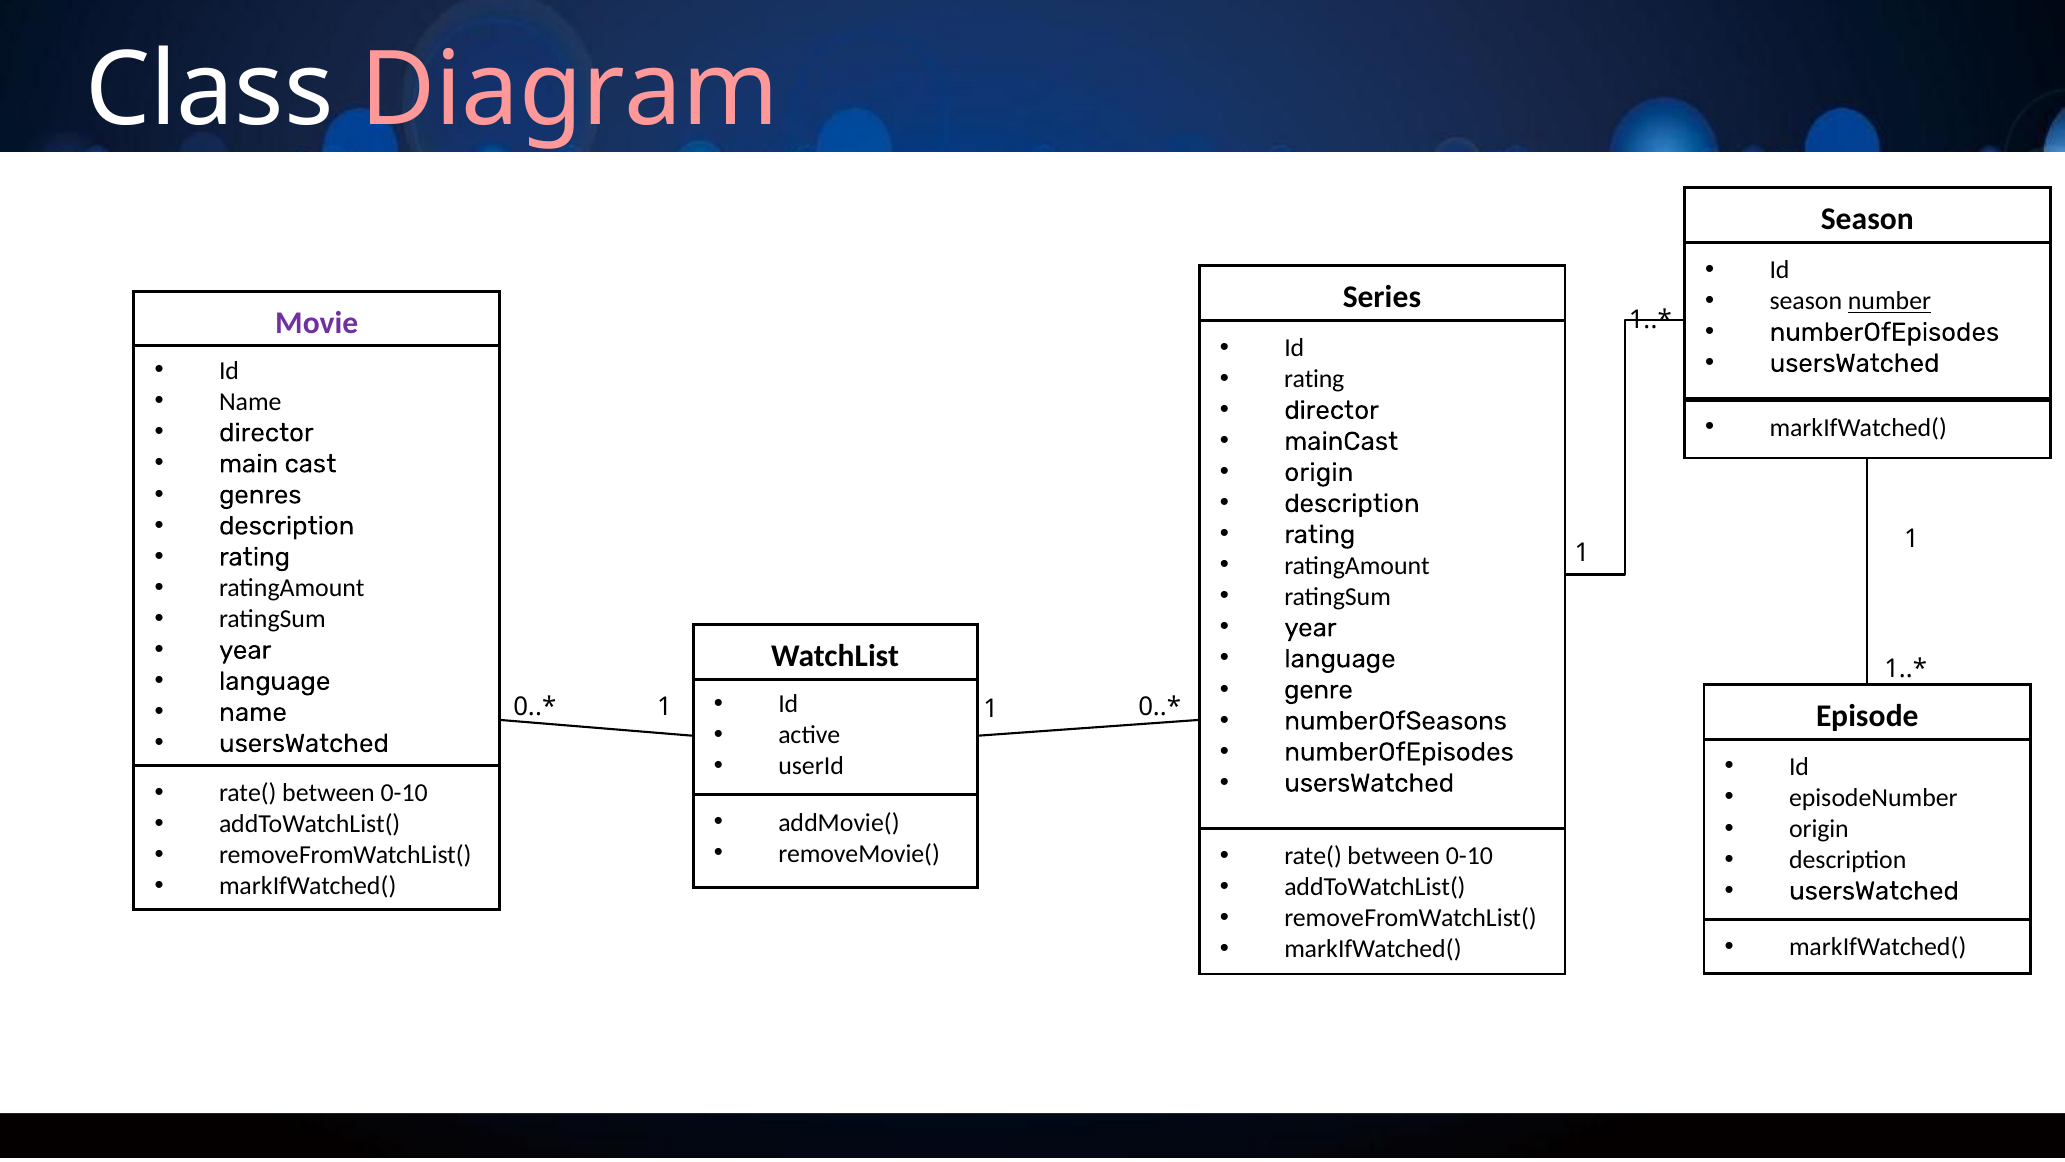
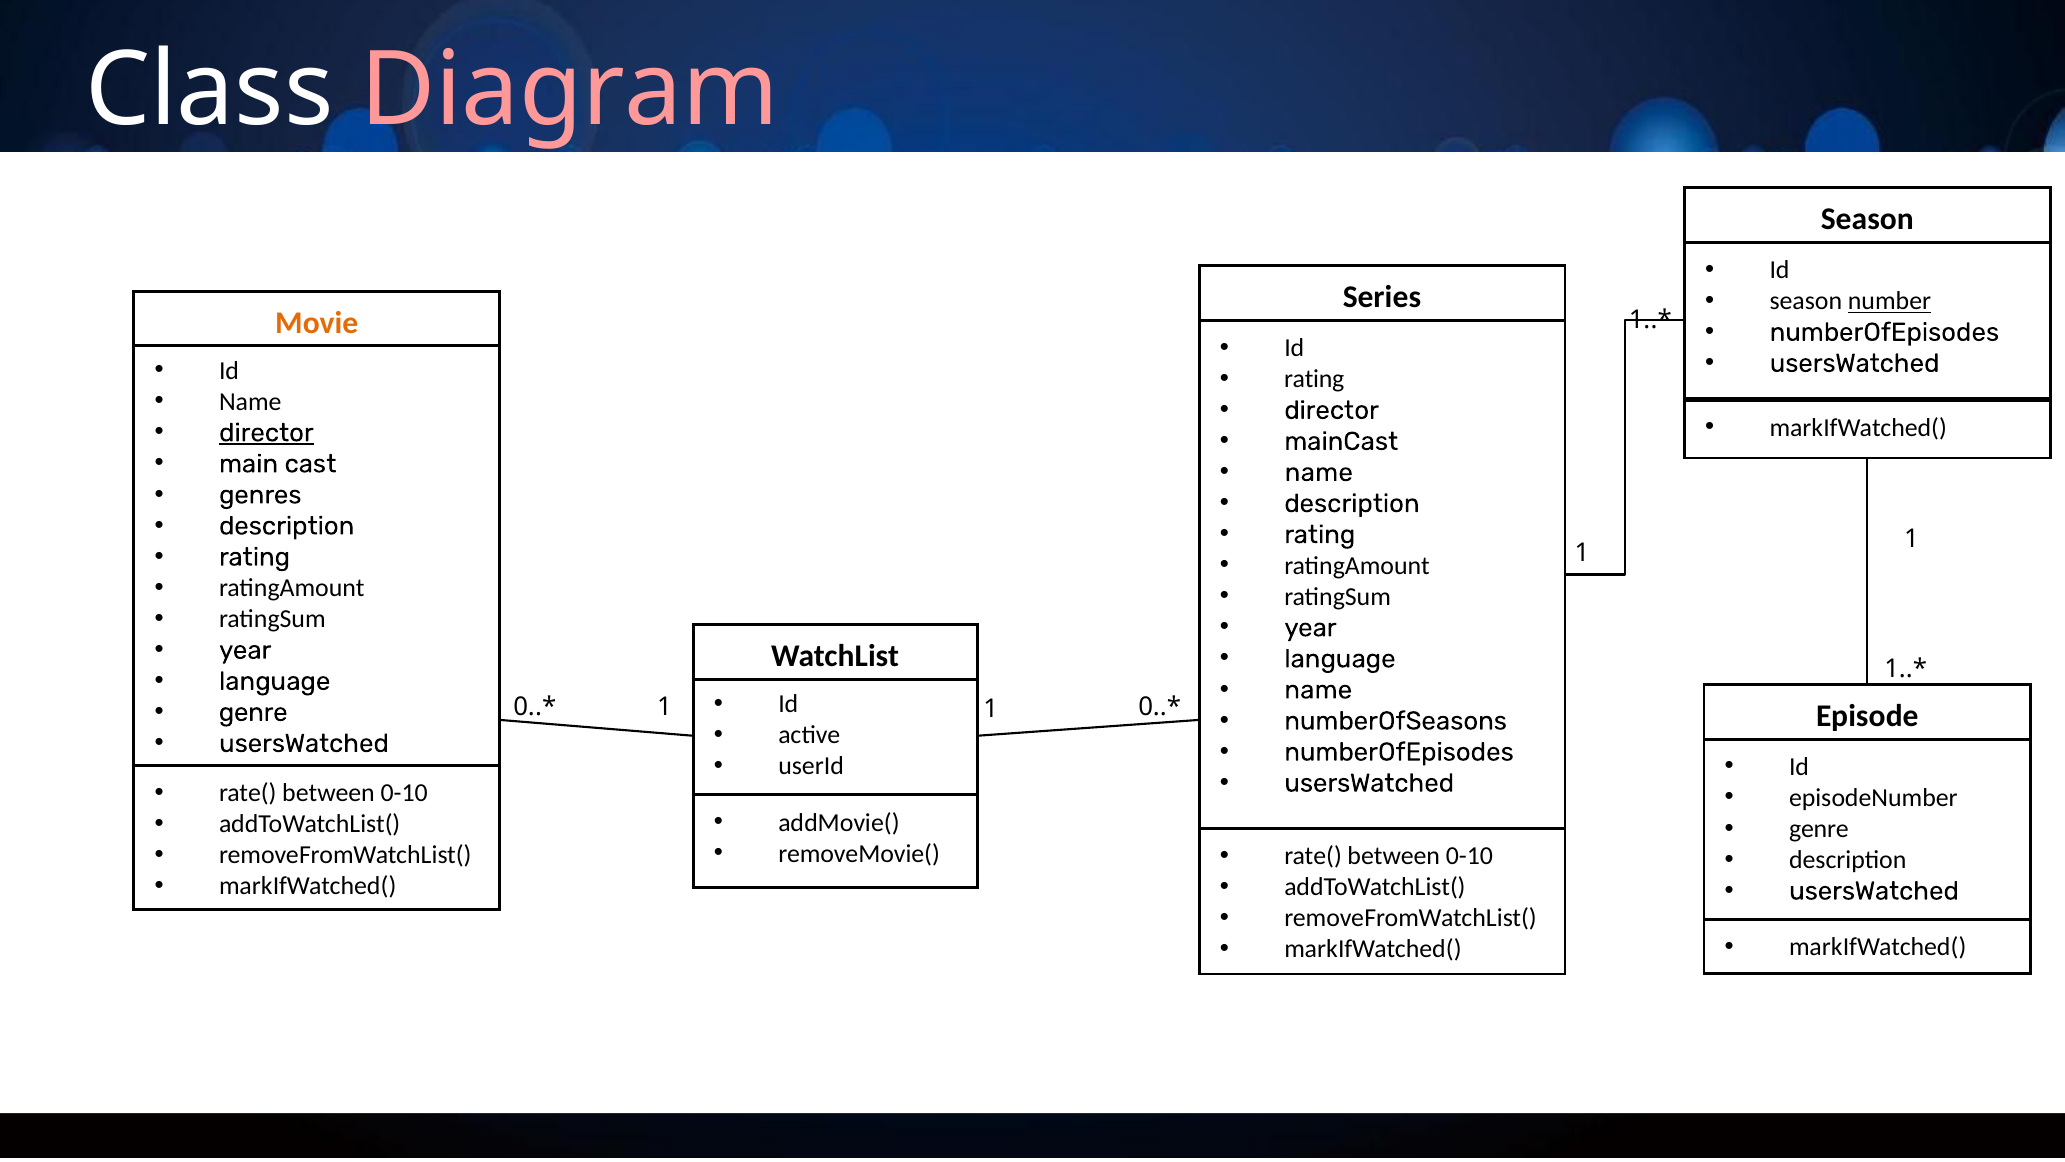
Movie colour: purple -> orange (317, 323)
director underline: none -> present (266, 433)
origin: origin -> name (1319, 472)
genre: genre -> name (1318, 690)
name: name -> genre (253, 712)
origin: origin -> genre (1819, 829)
